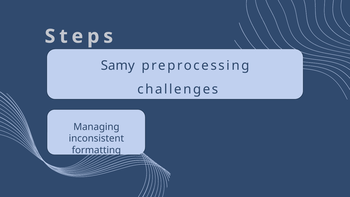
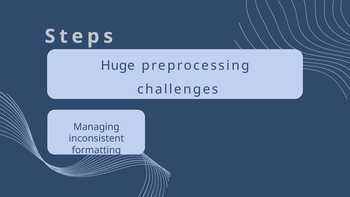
Samy: Samy -> Huge (118, 66)
